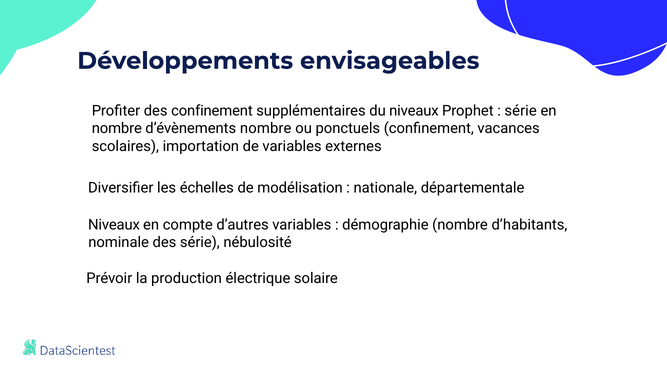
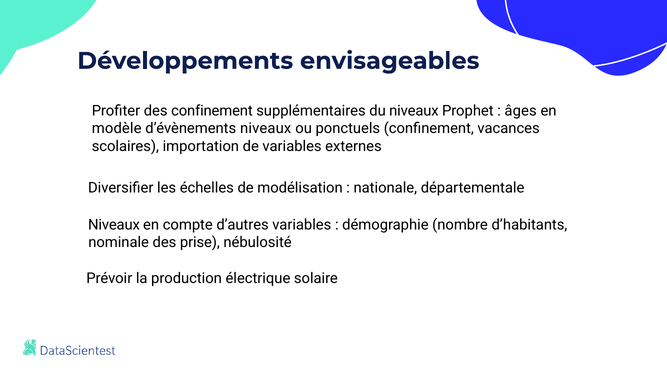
série: série -> âges (521, 111)
nombre: nombre -> modèle (117, 129)
d’évènements nombre: nombre -> niveaux (266, 129)
des série: série -> prise (200, 243)
